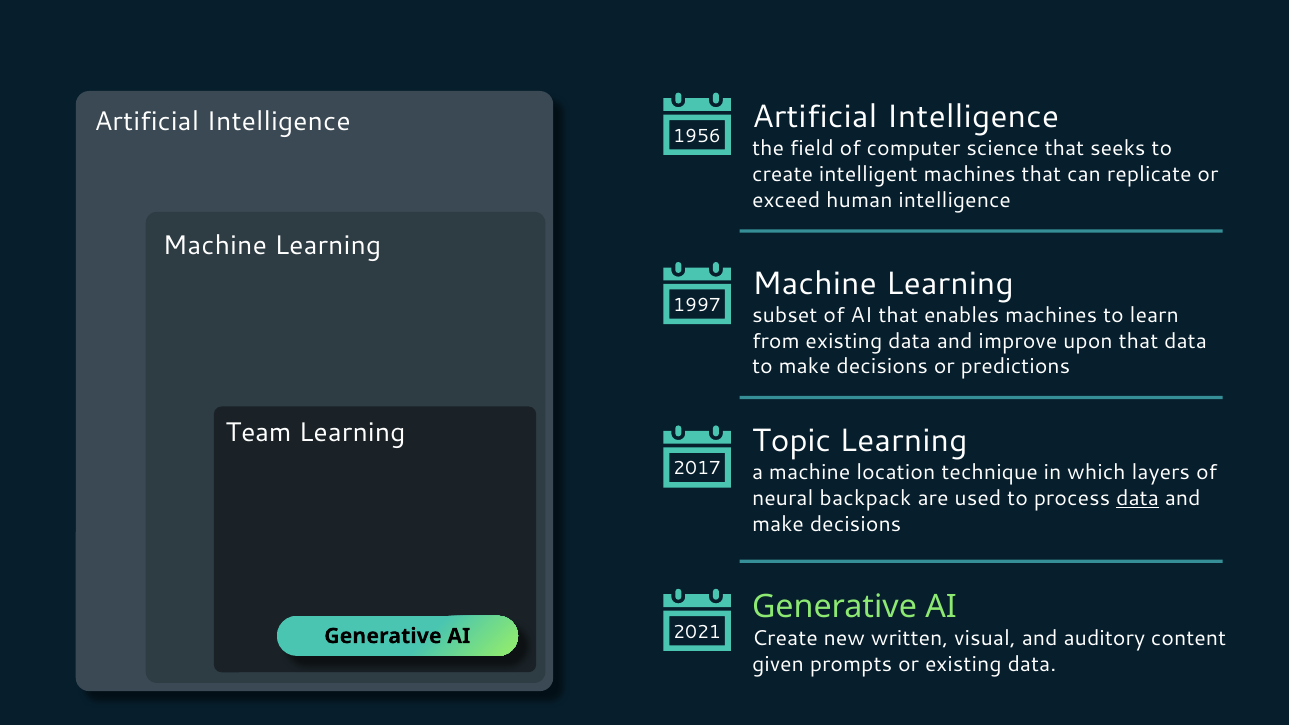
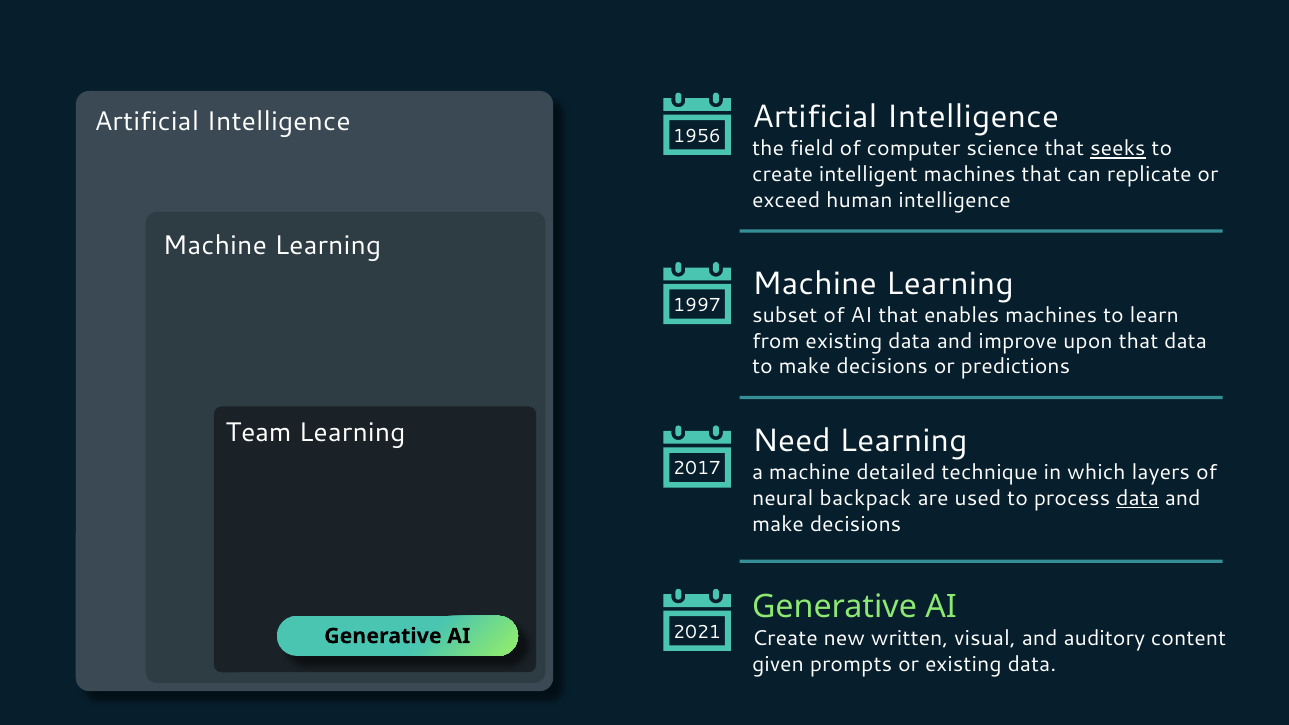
seeks underline: none -> present (1118, 149)
Topic: Topic -> Need (791, 441)
location: location -> detailed (896, 473)
